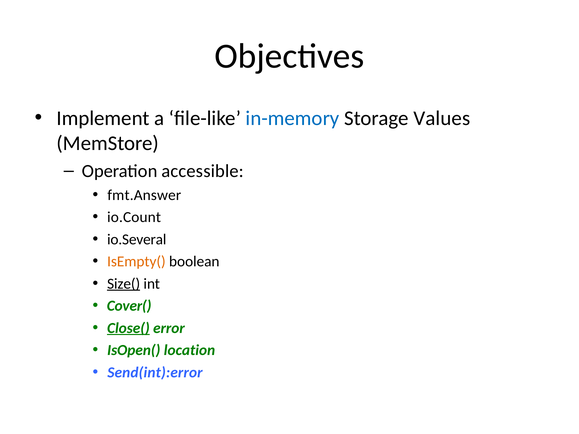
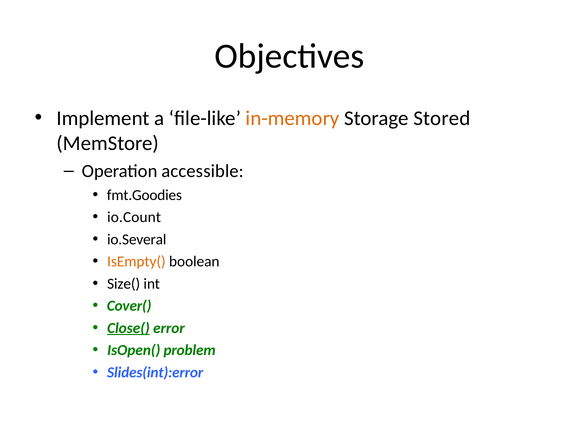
in-memory colour: blue -> orange (293, 118)
Values: Values -> Stored (442, 118)
fmt.Answer: fmt.Answer -> fmt.Goodies (144, 195)
Size( underline: present -> none (124, 284)
location: location -> problem (190, 350)
Send(int):error: Send(int):error -> Slides(int):error (155, 373)
